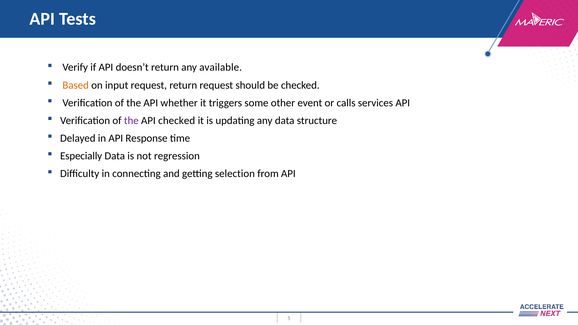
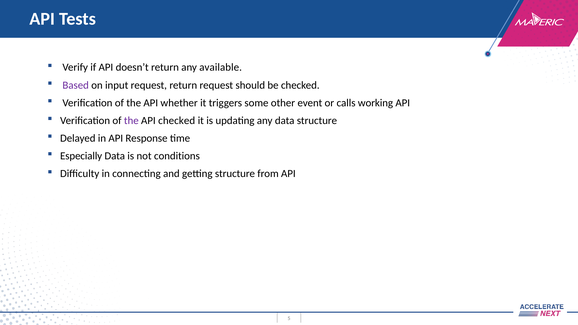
Based colour: orange -> purple (76, 85)
services: services -> working (375, 103)
regression: regression -> conditions (177, 156)
getting selection: selection -> structure (235, 174)
